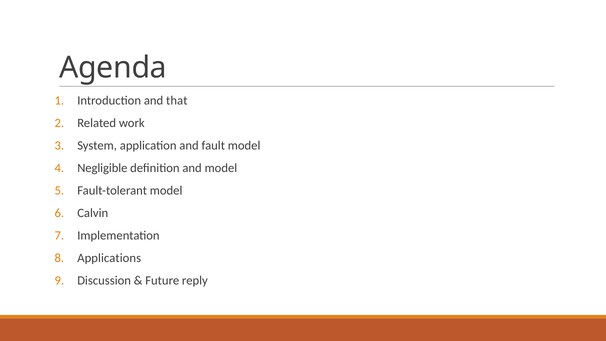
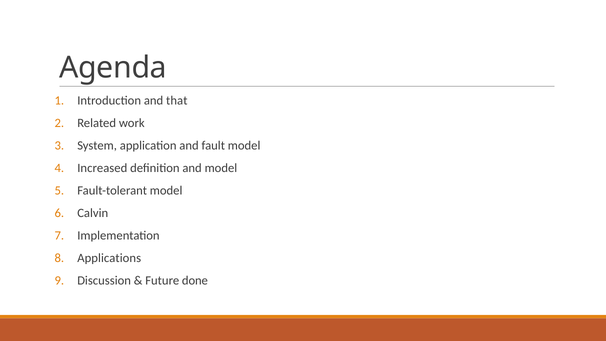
Negligible: Negligible -> Increased (102, 168)
reply: reply -> done (195, 281)
